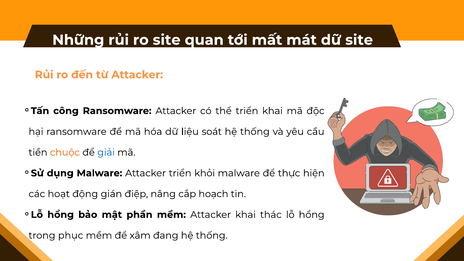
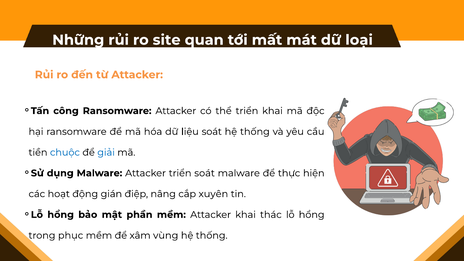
dữ site: site -> loại (359, 40)
chuộc colour: orange -> blue (65, 152)
triển khỏi: khỏi -> soát (205, 173)
hoạch: hoạch -> xuyên (213, 194)
đang: đang -> vùng (166, 235)
